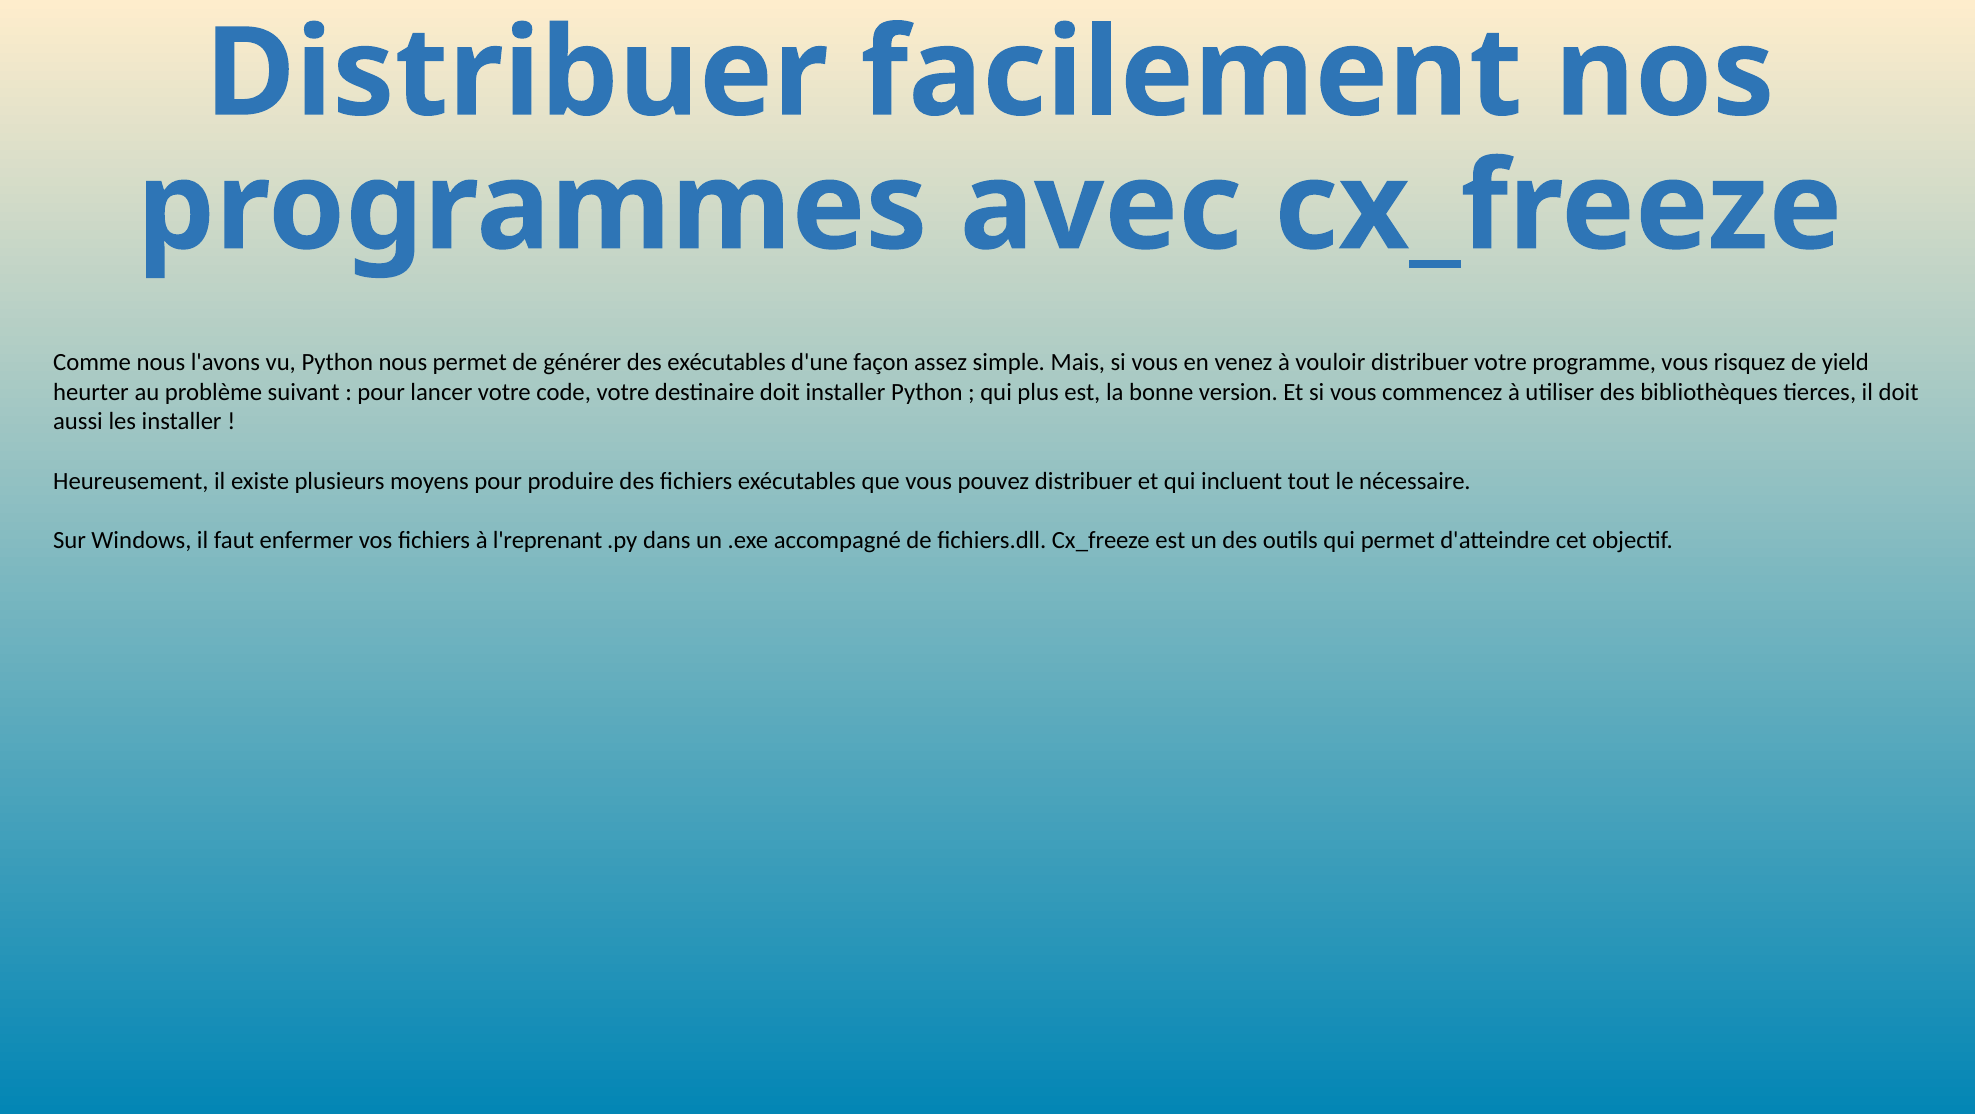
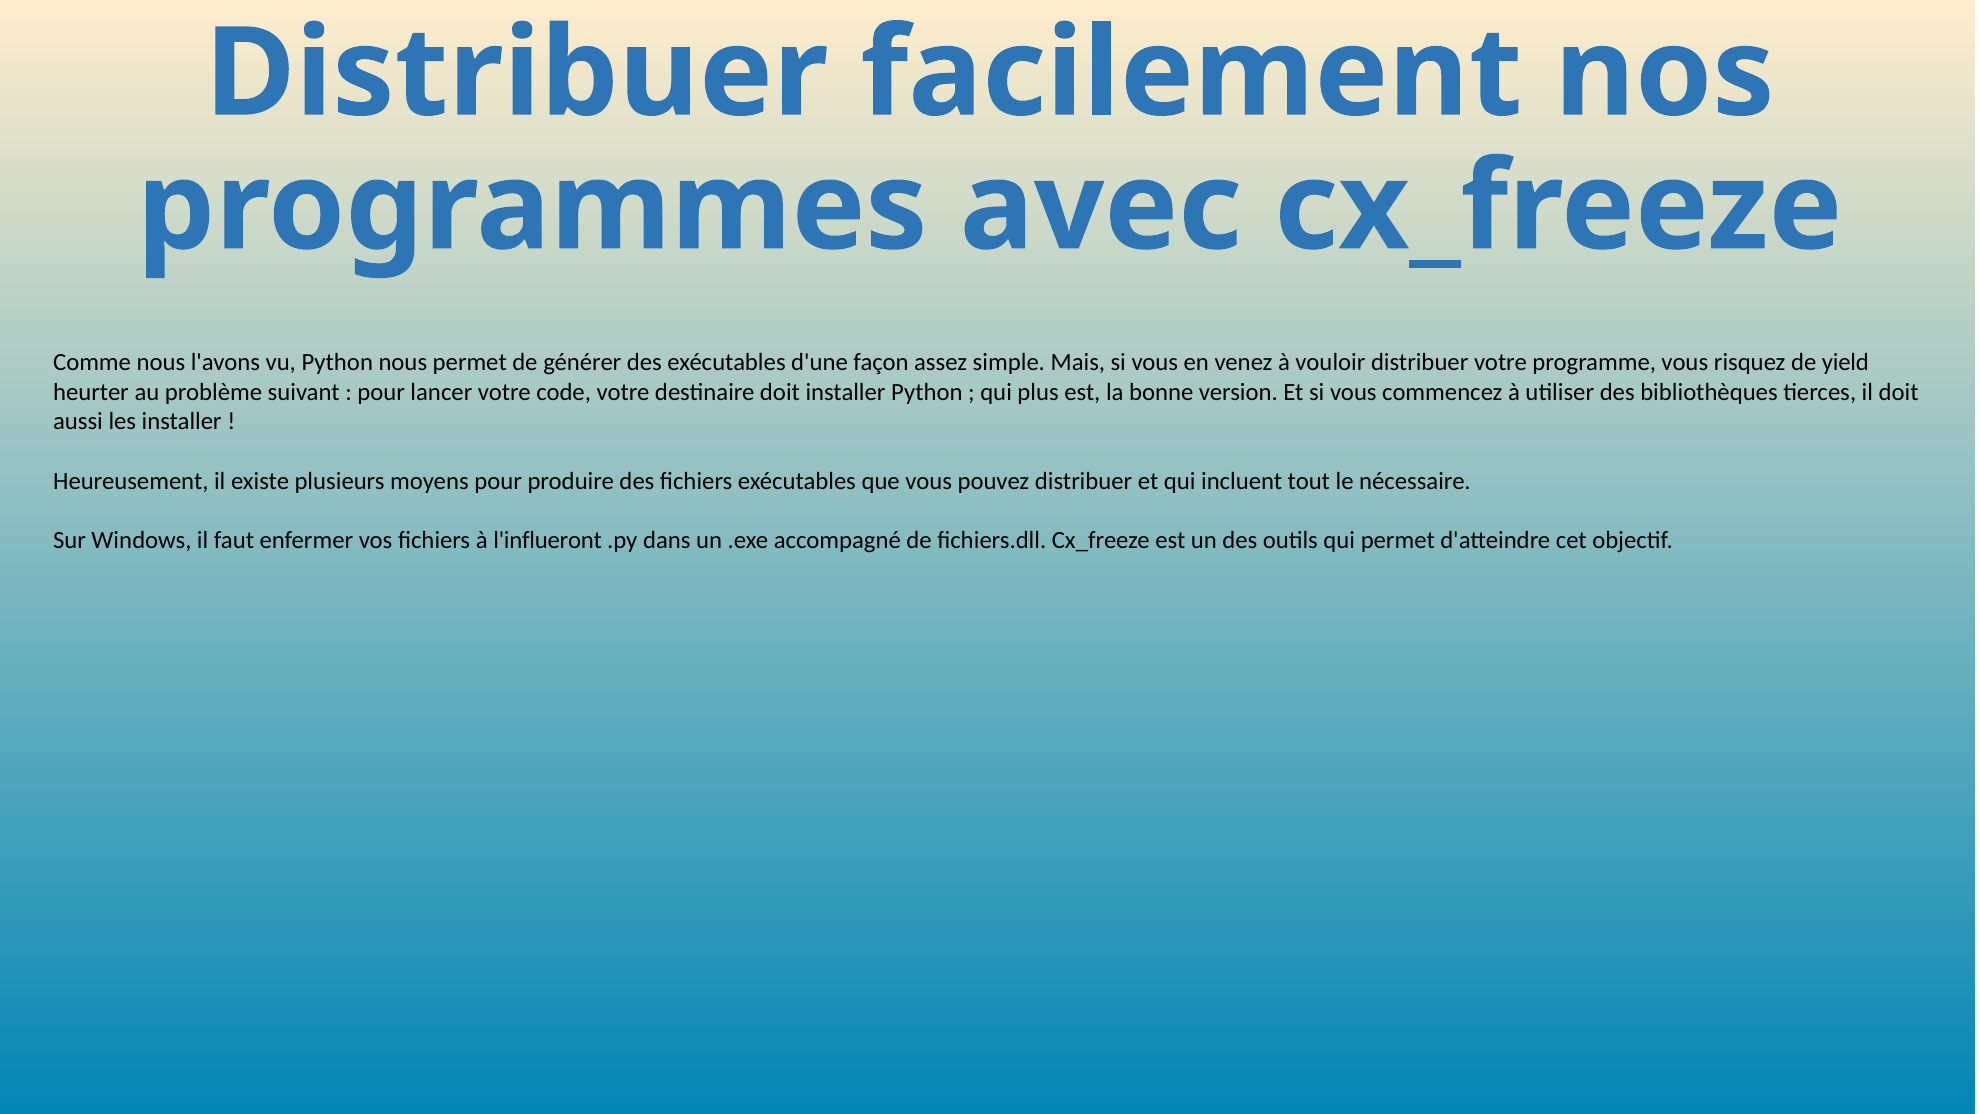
l'reprenant: l'reprenant -> l'influeront (548, 540)
